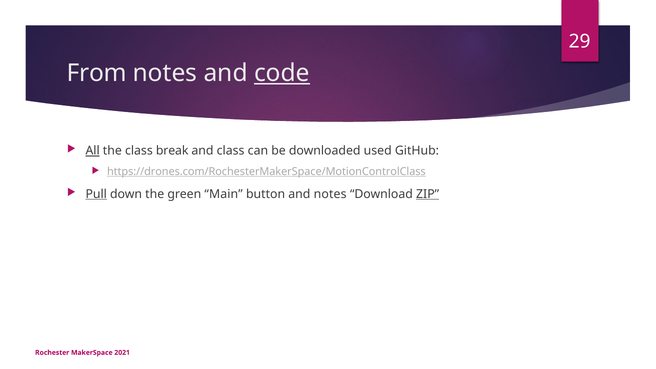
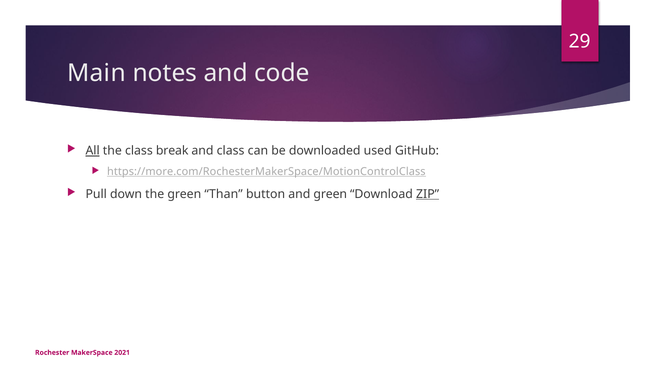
From: From -> Main (97, 73)
code underline: present -> none (282, 73)
https://drones.com/RochesterMakerSpace/MotionControlClass: https://drones.com/RochesterMakerSpace/MotionControlClass -> https://more.com/RochesterMakerSpace/MotionControlClass (266, 171)
Pull underline: present -> none (96, 194)
Main: Main -> Than (224, 194)
and notes: notes -> green (330, 194)
